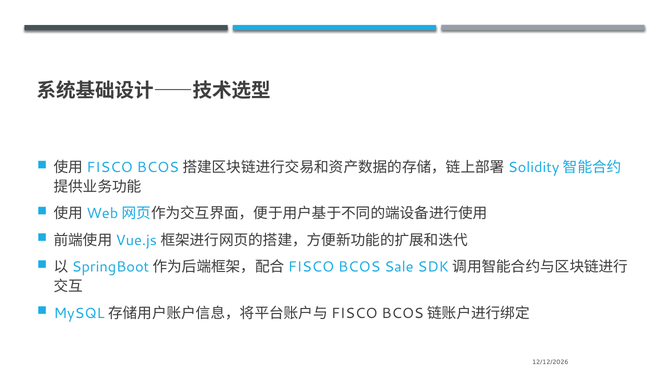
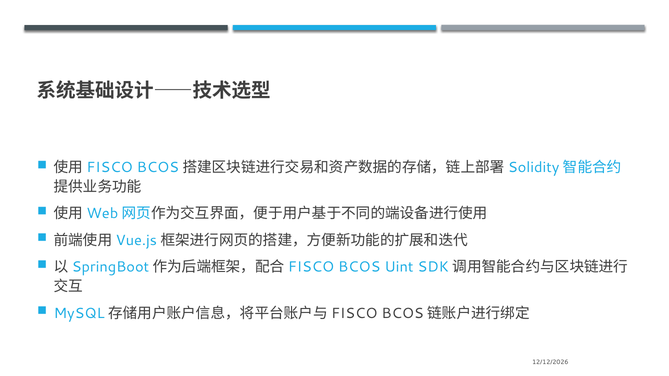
Sale: Sale -> Uint (399, 267)
